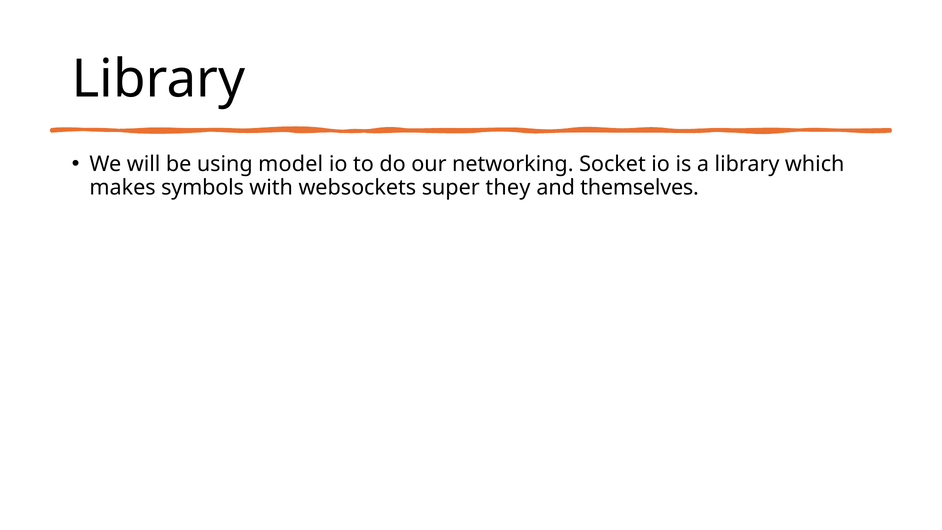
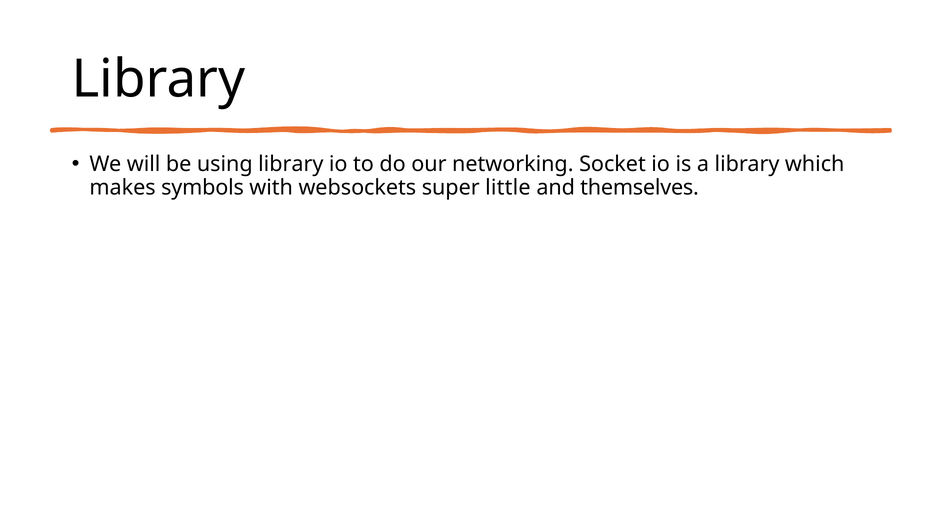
using model: model -> library (291, 164)
they: they -> little (508, 187)
